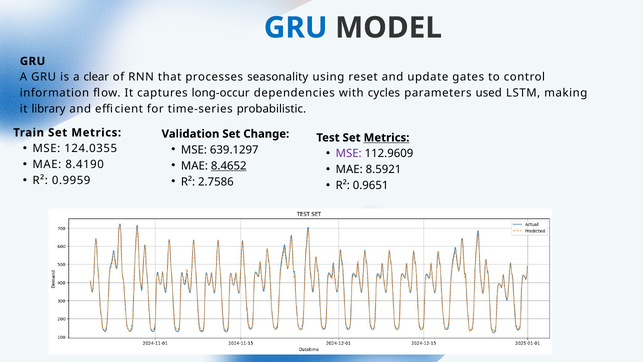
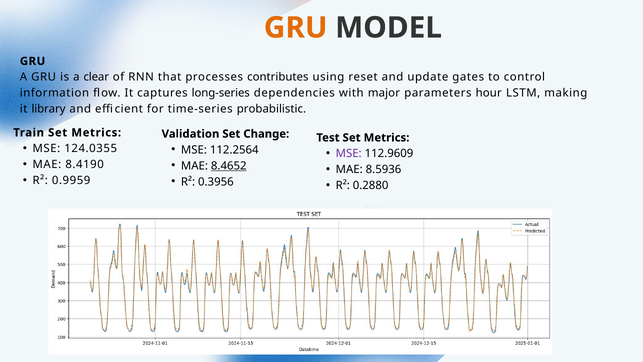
GRU colour: blue -> orange (296, 28)
seasonality: seasonality -> contributes (278, 77)
long-occur: long-occur -> long-series (221, 93)
cycles: cycles -> major (384, 93)
used: used -> hour (489, 93)
Metrics underline: present -> none (387, 138)
639.1297: 639.1297 -> 112.2564 (234, 150)
8.5921: 8.5921 -> 8.5936 (383, 169)
2.7586: 2.7586 -> 0.3956 (216, 182)
0.9651: 0.9651 -> 0.2880 (371, 185)
